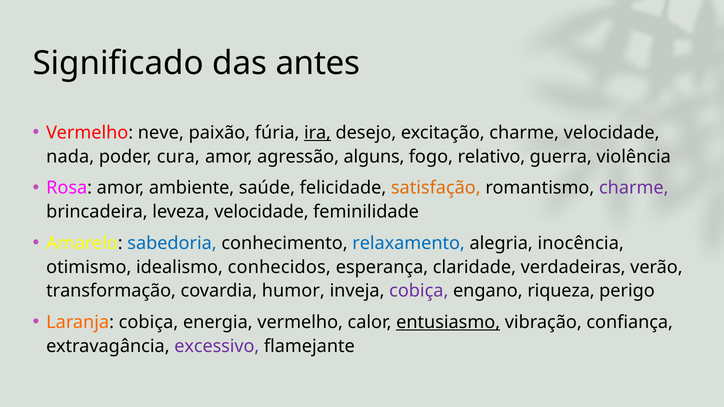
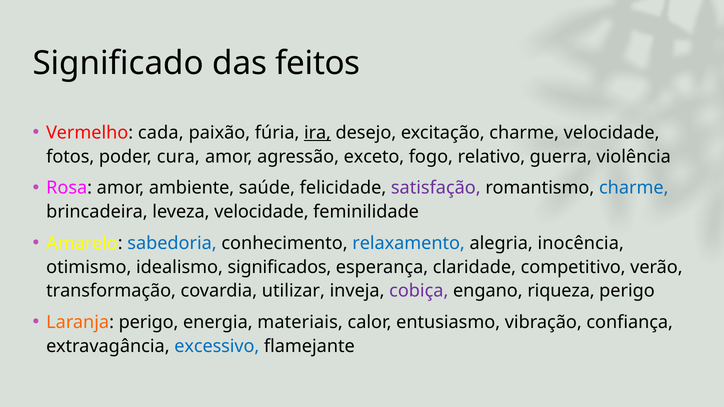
antes: antes -> feitos (318, 63)
neve: neve -> cada (161, 133)
nada: nada -> fotos (70, 157)
alguns: alguns -> exceto (374, 157)
satisfação colour: orange -> purple (436, 188)
charme colour: purple -> blue (634, 188)
conhecidos: conhecidos -> significados (279, 267)
verdadeiras: verdadeiras -> competitivo (573, 267)
humor: humor -> utilizar (293, 291)
Laranja cobiça: cobiça -> perigo (149, 323)
energia vermelho: vermelho -> materiais (300, 323)
entusiasmo underline: present -> none (448, 323)
excessivo colour: purple -> blue (217, 346)
